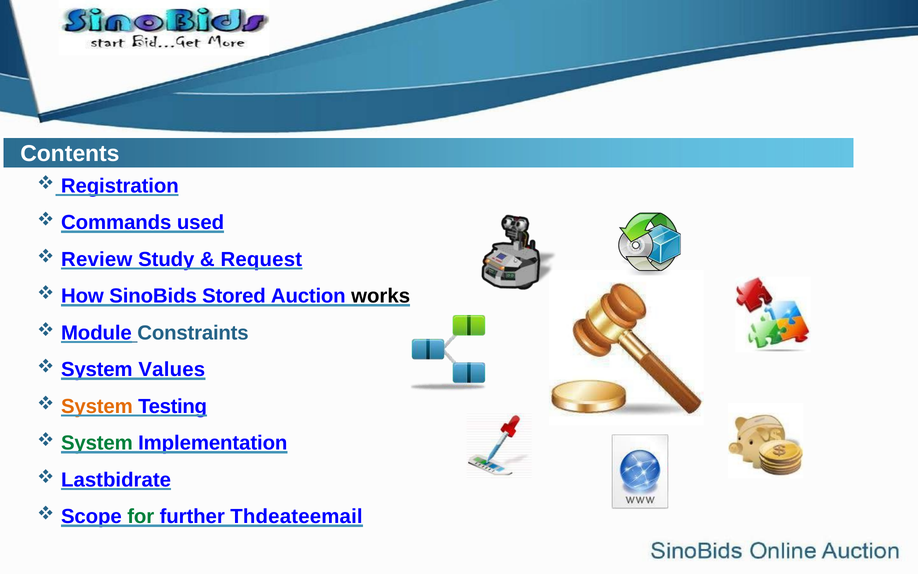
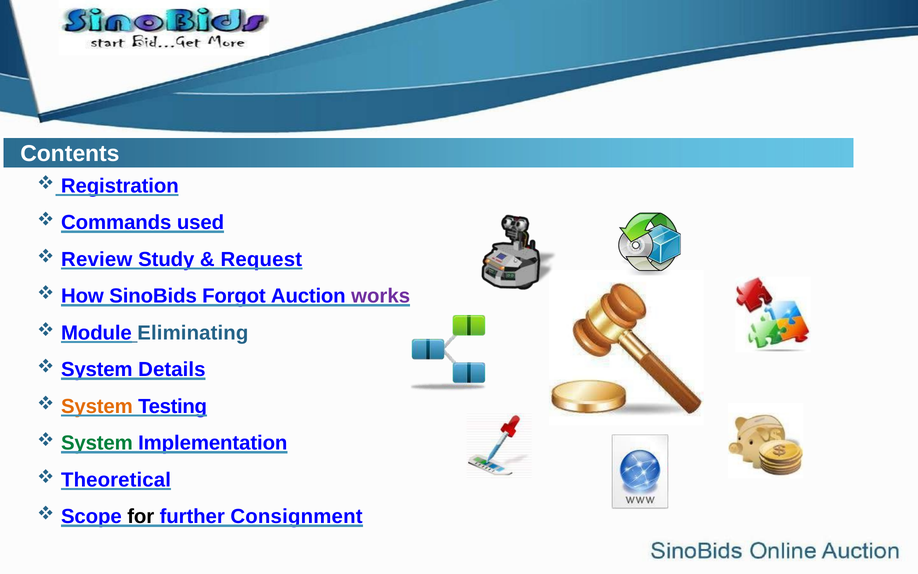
Stored: Stored -> Forgot (234, 296)
works colour: black -> purple (381, 296)
Constraints: Constraints -> Eliminating (193, 333)
Values: Values -> Details (172, 370)
Lastbidrate: Lastbidrate -> Theoretical (116, 480)
for colour: green -> black (141, 516)
Thdeateemail: Thdeateemail -> Consignment (296, 516)
